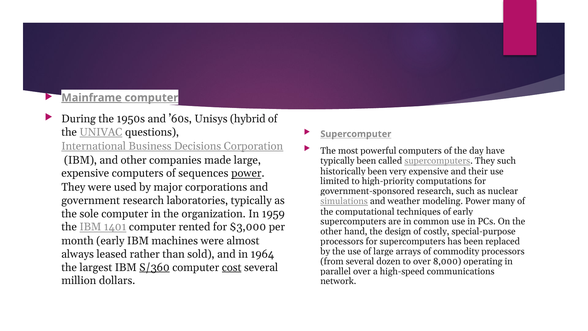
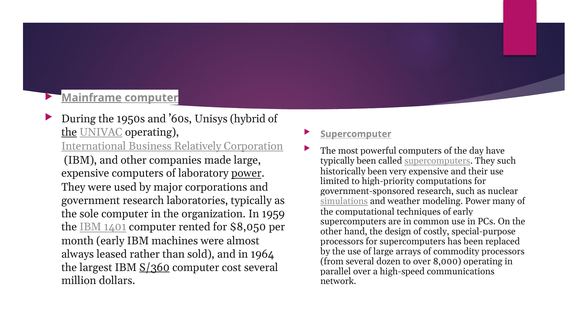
the underline: none -> present (69, 132)
UNIVAC questions: questions -> operating (152, 132)
Decisions: Decisions -> Relatively (198, 146)
sequences: sequences -> laboratory (203, 173)
$3,000: $3,000 -> $8,050 (248, 227)
cost underline: present -> none (232, 267)
